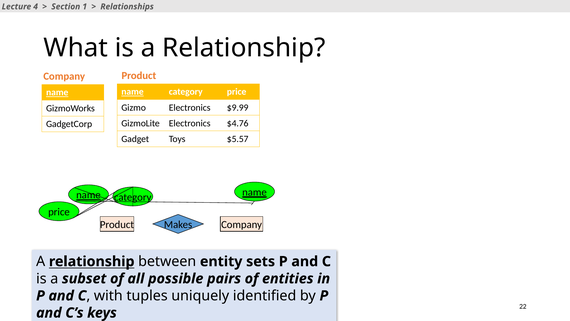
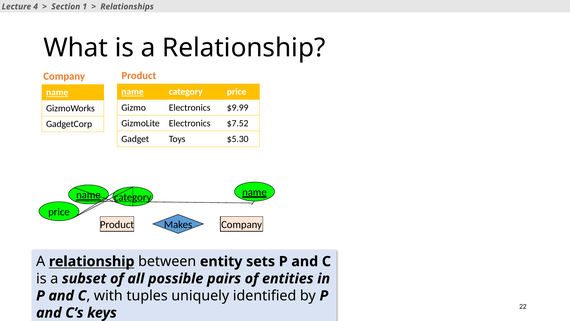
$4.76: $4.76 -> $7.52 (238, 123)
$5.57: $5.57 -> $5.30 (238, 139)
